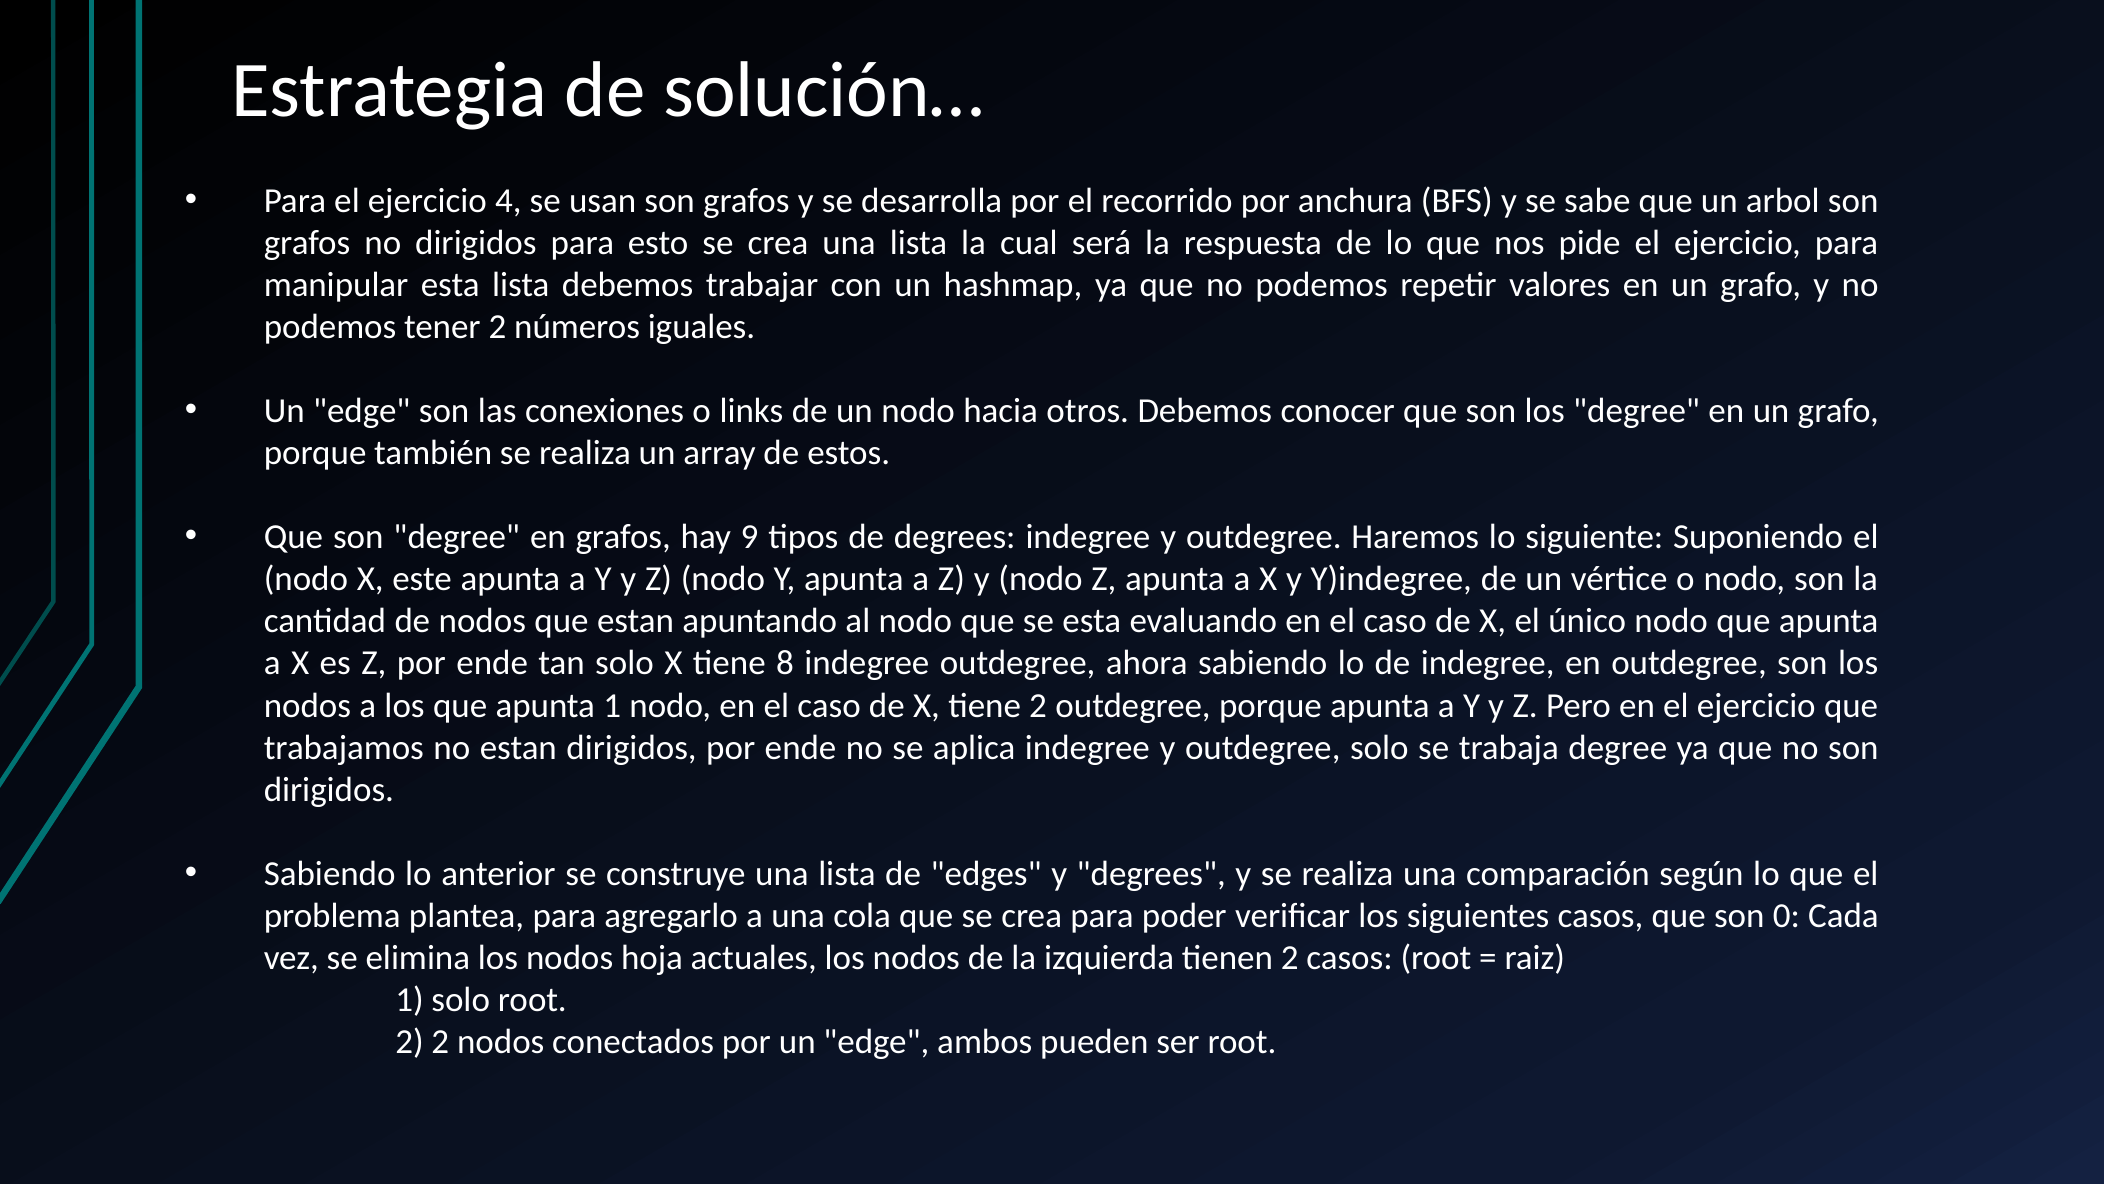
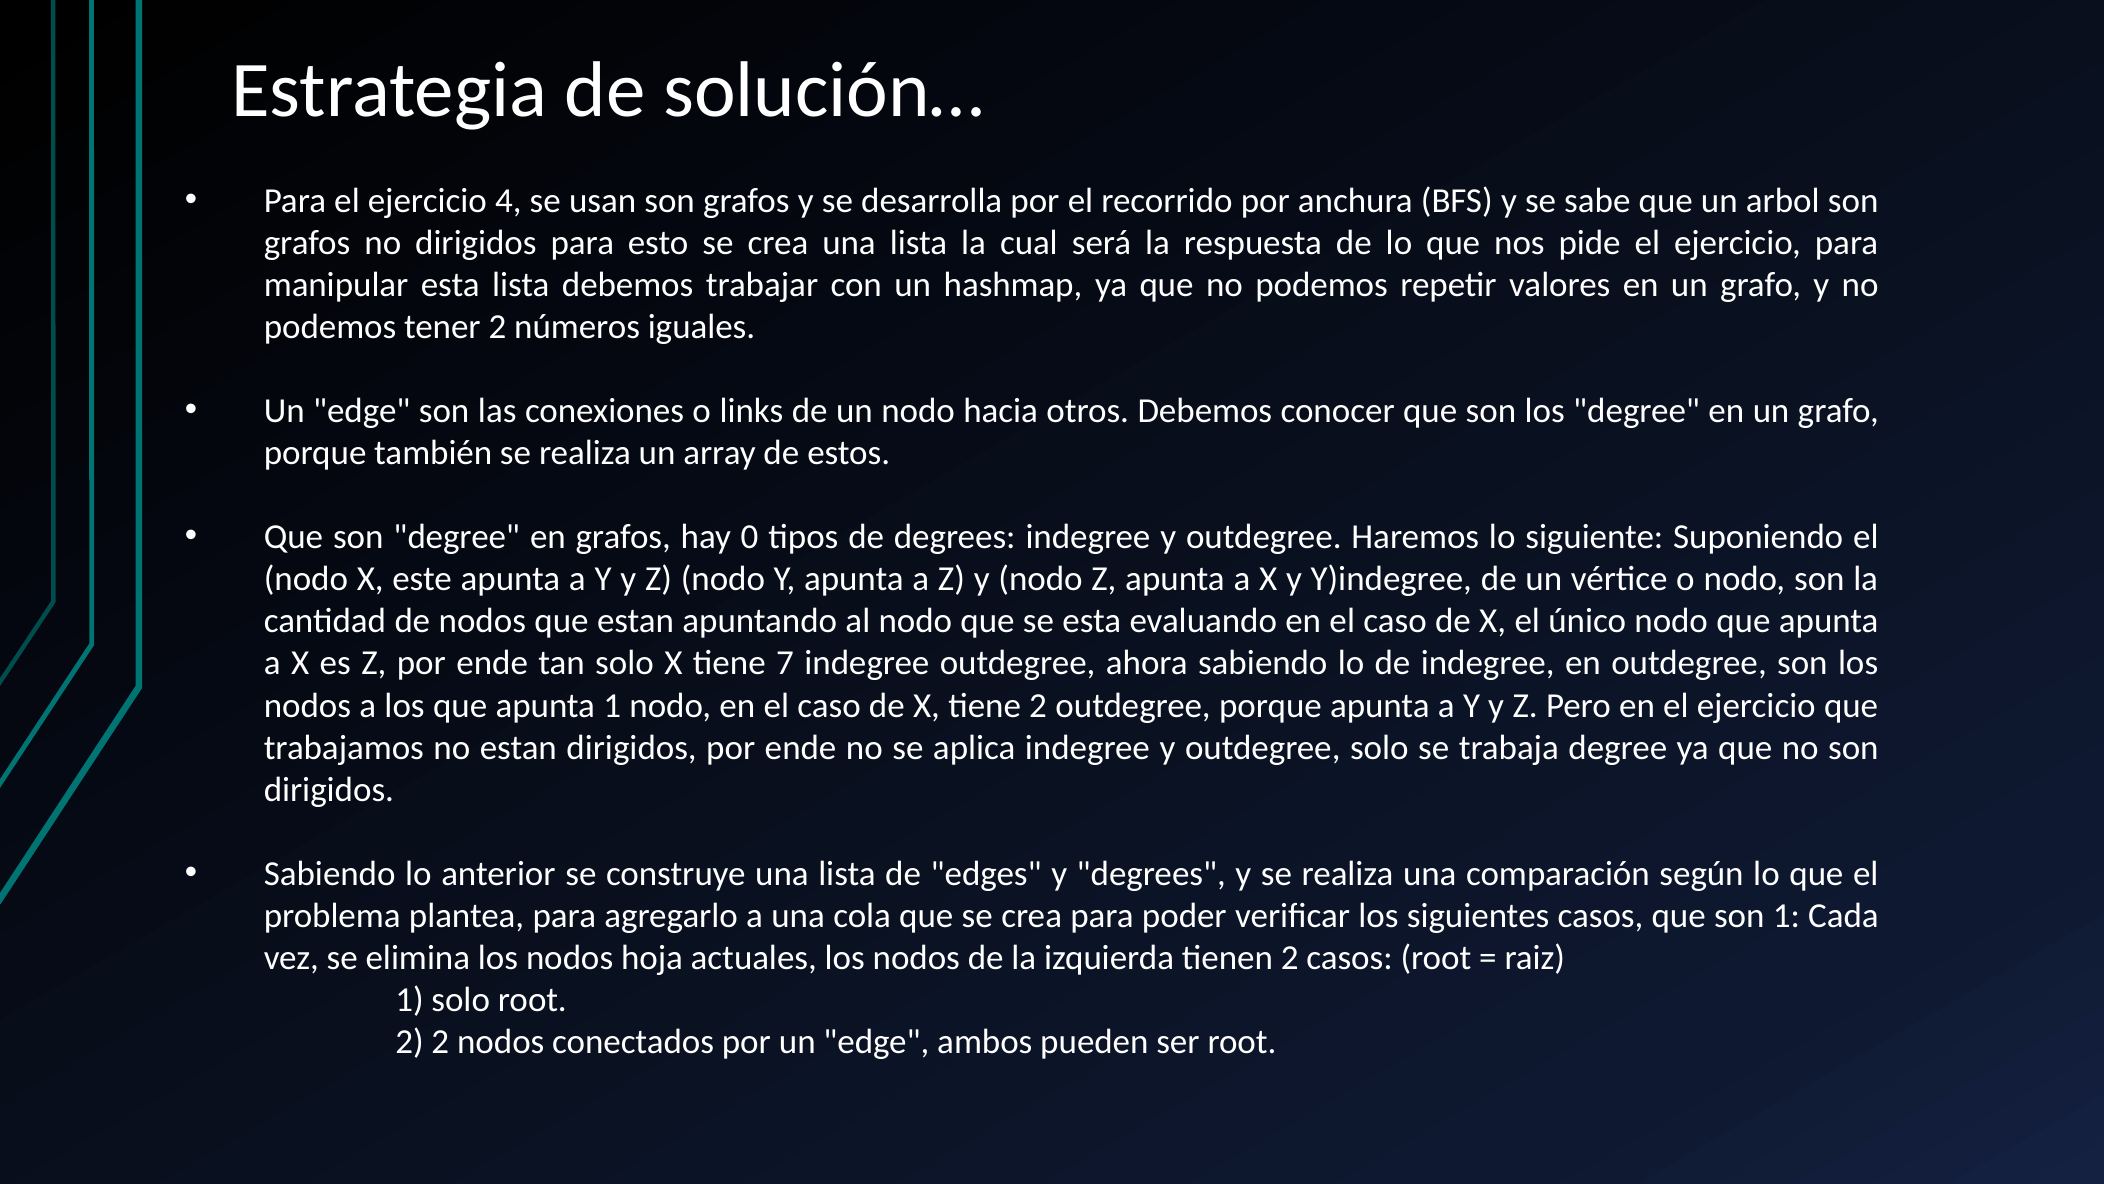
9: 9 -> 0 (750, 537)
8: 8 -> 7 (785, 663)
son 0: 0 -> 1 (1786, 916)
